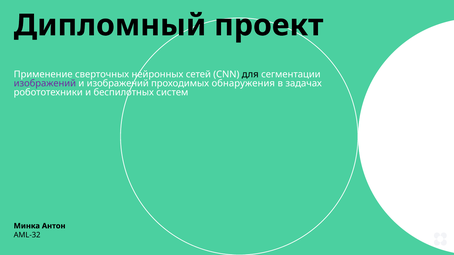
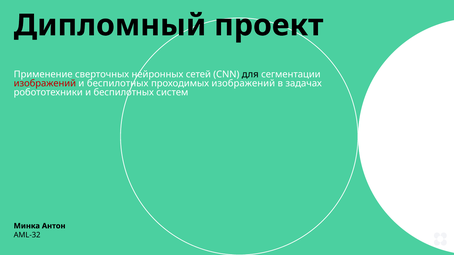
изображений colour: purple -> red (45, 83)
изображений: изображений -> беспилотных (118, 83)
проходимых обнаружения: обнаружения -> изображений (243, 83)
